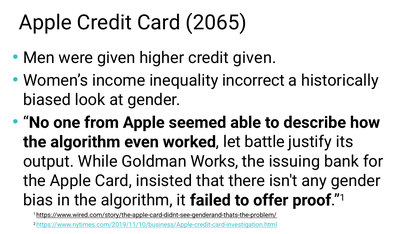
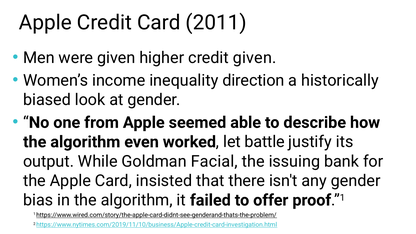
2065: 2065 -> 2011 (216, 23)
incorrect: incorrect -> direction (253, 80)
Works: Works -> Facial (214, 161)
